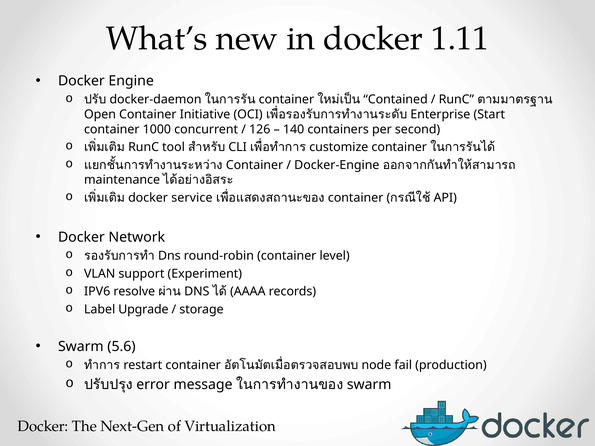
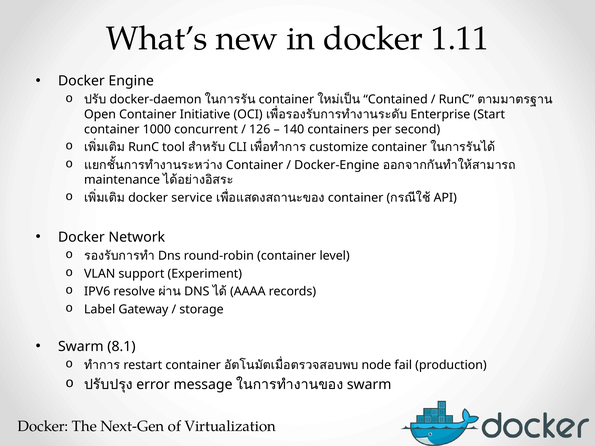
Upgrade: Upgrade -> Gateway (143, 310)
5.6: 5.6 -> 8.1 (121, 347)
